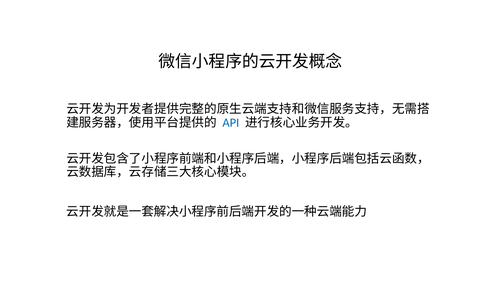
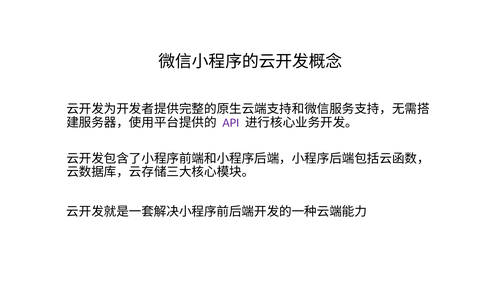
API colour: blue -> purple (231, 123)
